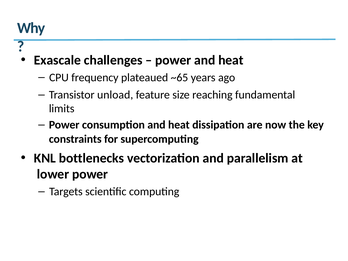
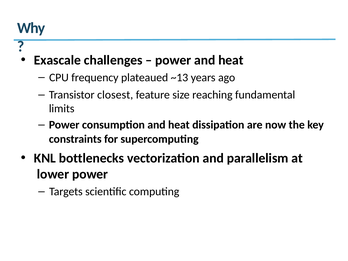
~65: ~65 -> ~13 (179, 78)
unload: unload -> closest (115, 95)
